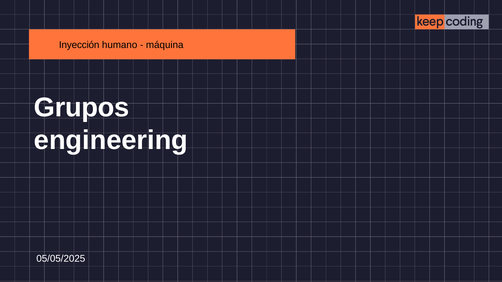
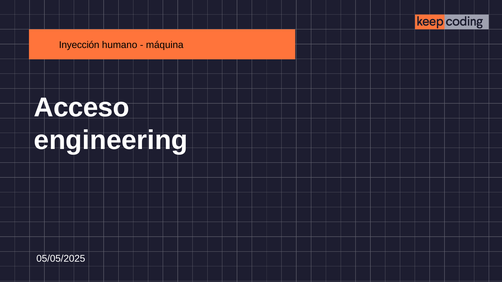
Grupos: Grupos -> Acceso (82, 108)
